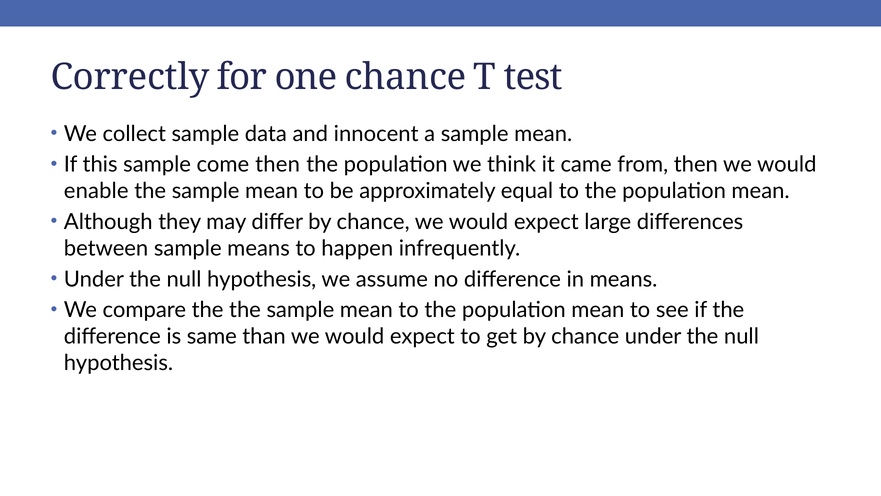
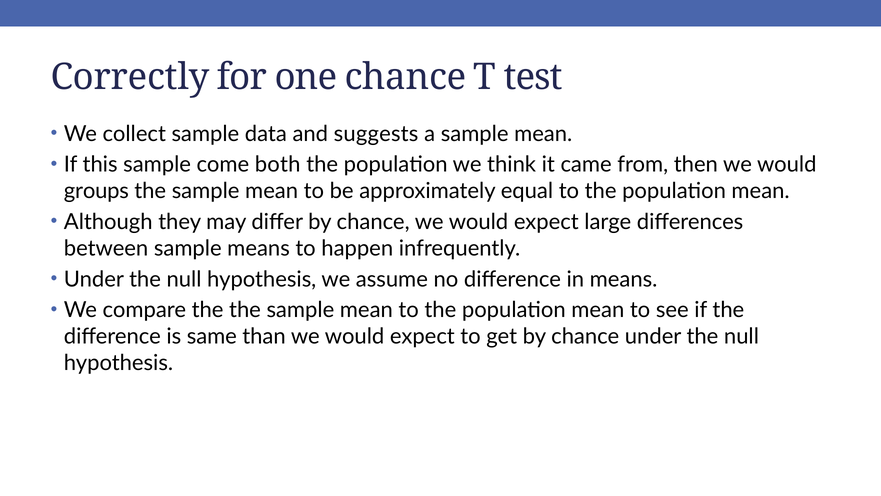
innocent: innocent -> suggests (376, 134)
come then: then -> both (278, 165)
enable: enable -> groups (96, 191)
